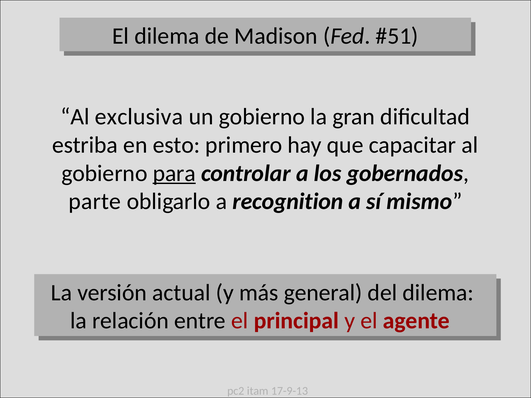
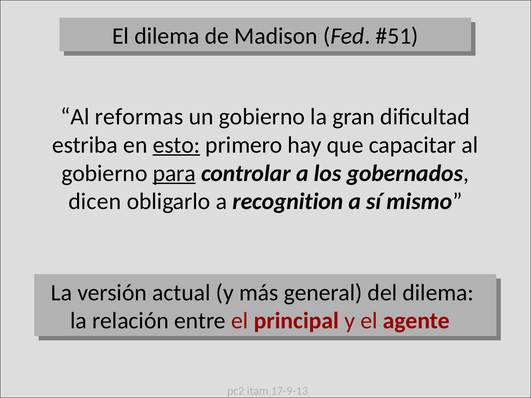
exclusiva: exclusiva -> reformas (139, 117)
esto underline: none -> present (176, 145)
parte: parte -> dicen (95, 202)
